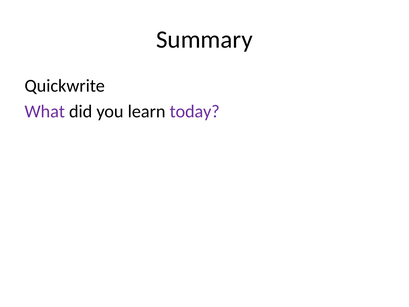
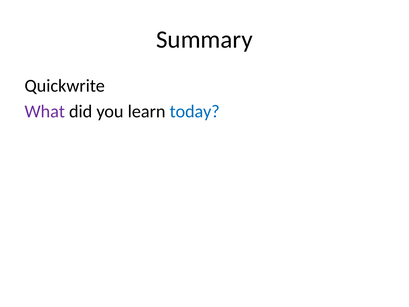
today colour: purple -> blue (195, 111)
